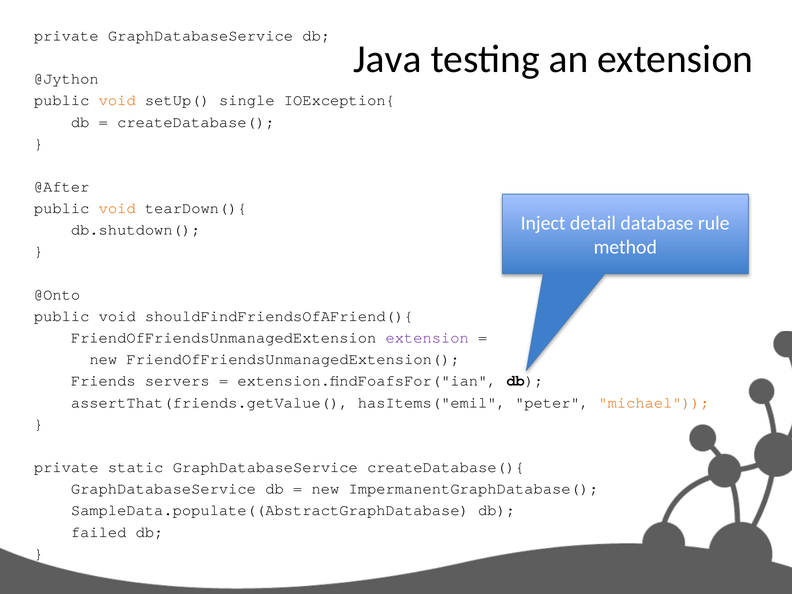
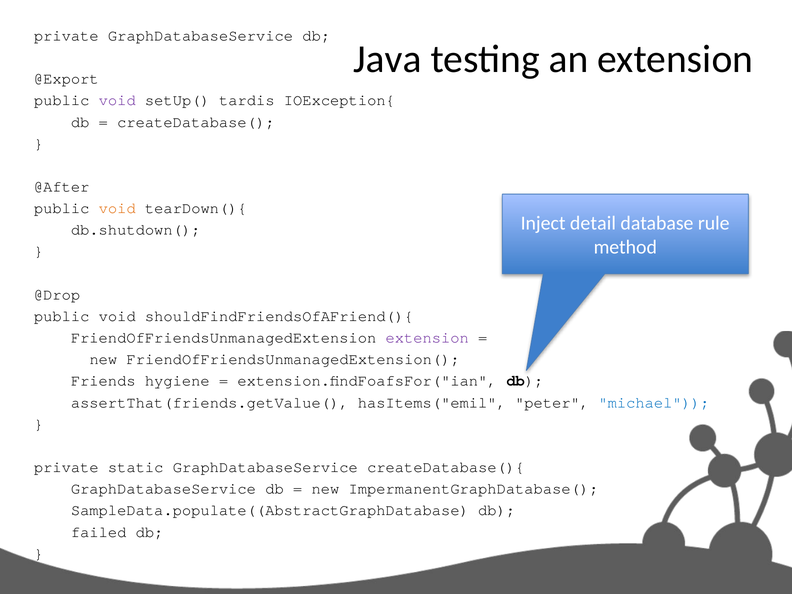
@Jython: @Jython -> @Export (66, 79)
void colour: orange -> purple (117, 100)
single: single -> tardis (247, 100)
@Onto: @Onto -> @Drop (57, 295)
servers: servers -> hygiene (177, 381)
michael colour: orange -> blue (654, 402)
